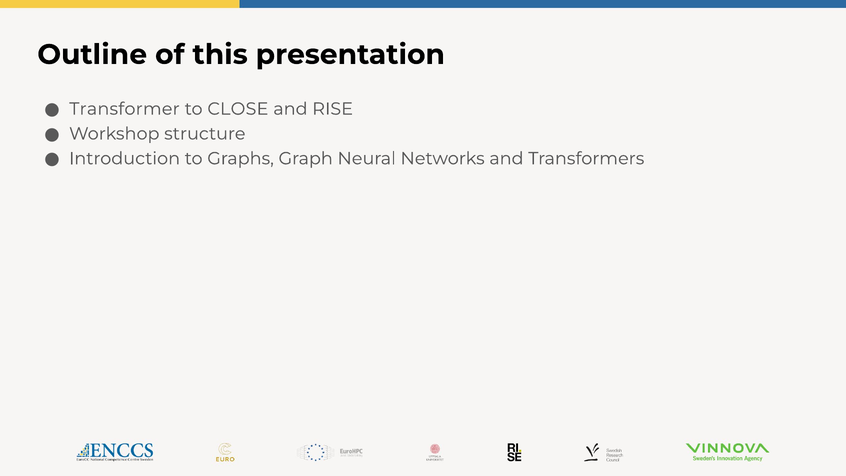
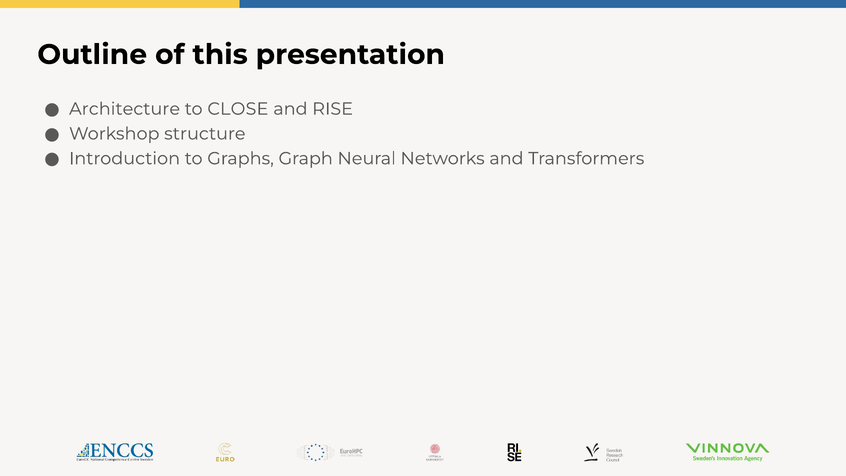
Transformer: Transformer -> Architecture (125, 109)
